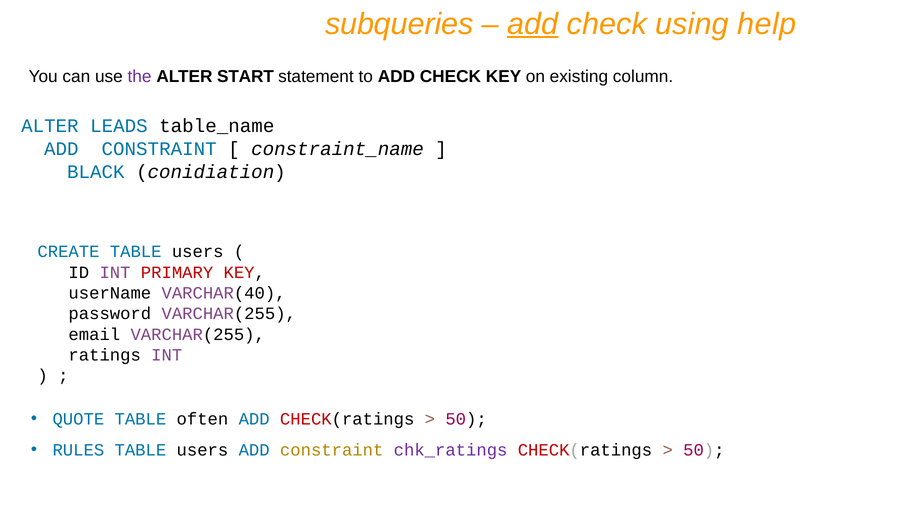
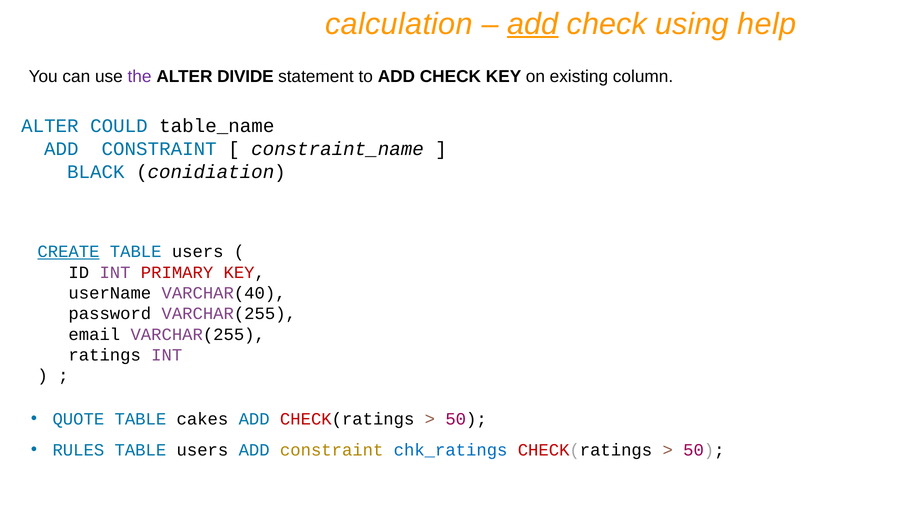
subqueries: subqueries -> calculation (399, 24)
START: START -> DIVIDE (245, 77)
LEADS: LEADS -> COULD (119, 126)
CREATE underline: none -> present (68, 252)
often: often -> cakes (202, 419)
chk_ratings colour: purple -> blue (451, 450)
